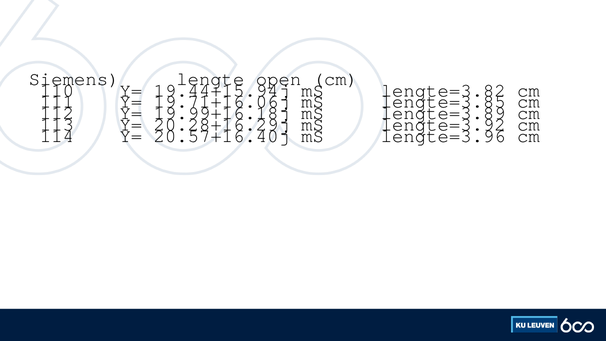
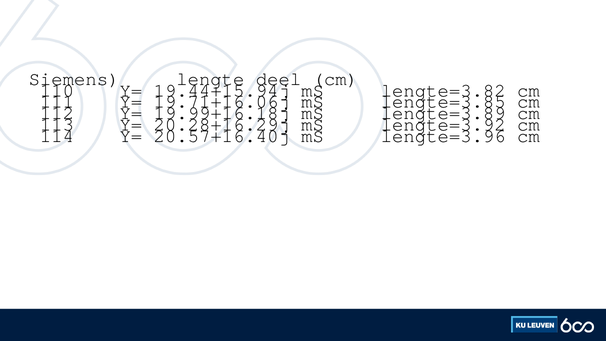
open: open -> deel (279, 79)
